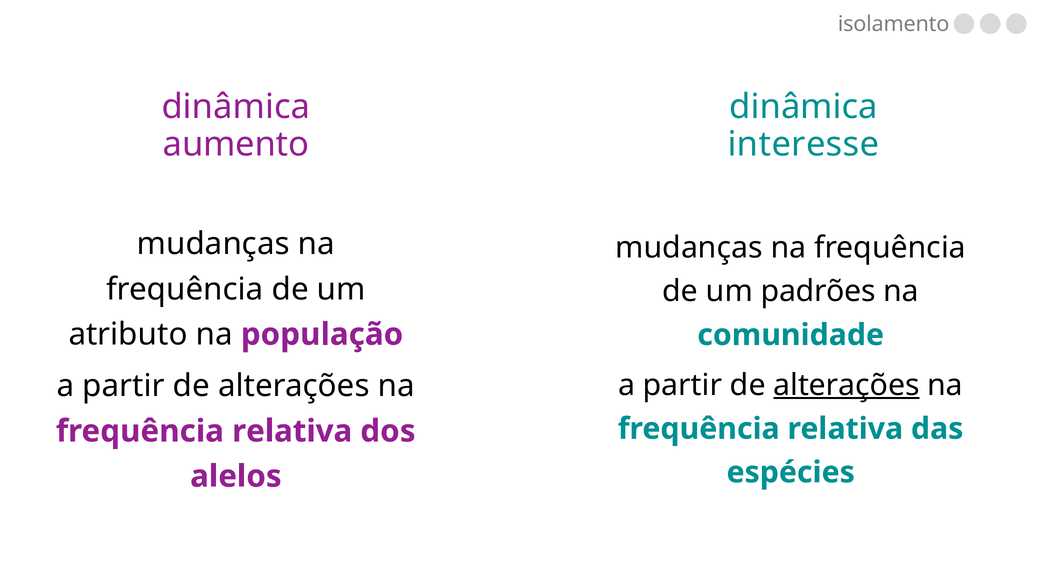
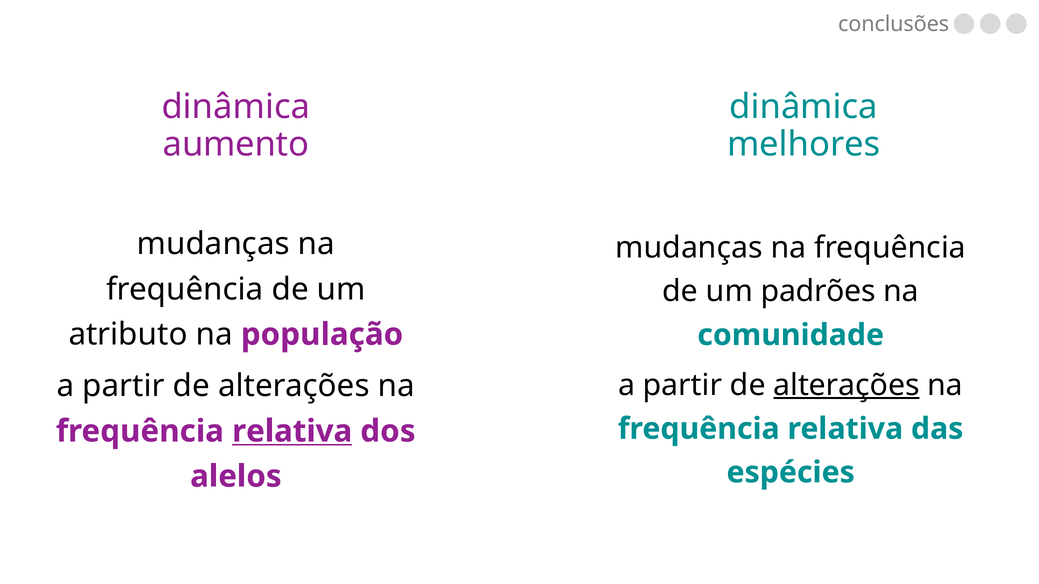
isolamento: isolamento -> conclusões (894, 24)
interesse: interesse -> melhores (804, 144)
relativa underline: none -> present (292, 432)
